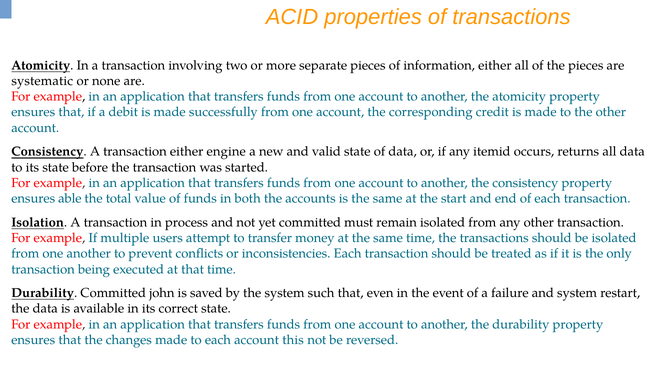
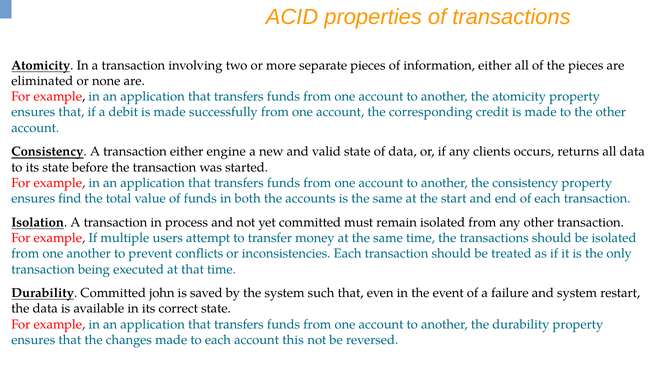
systematic: systematic -> eliminated (42, 81)
itemid: itemid -> clients (492, 152)
able: able -> find (70, 199)
